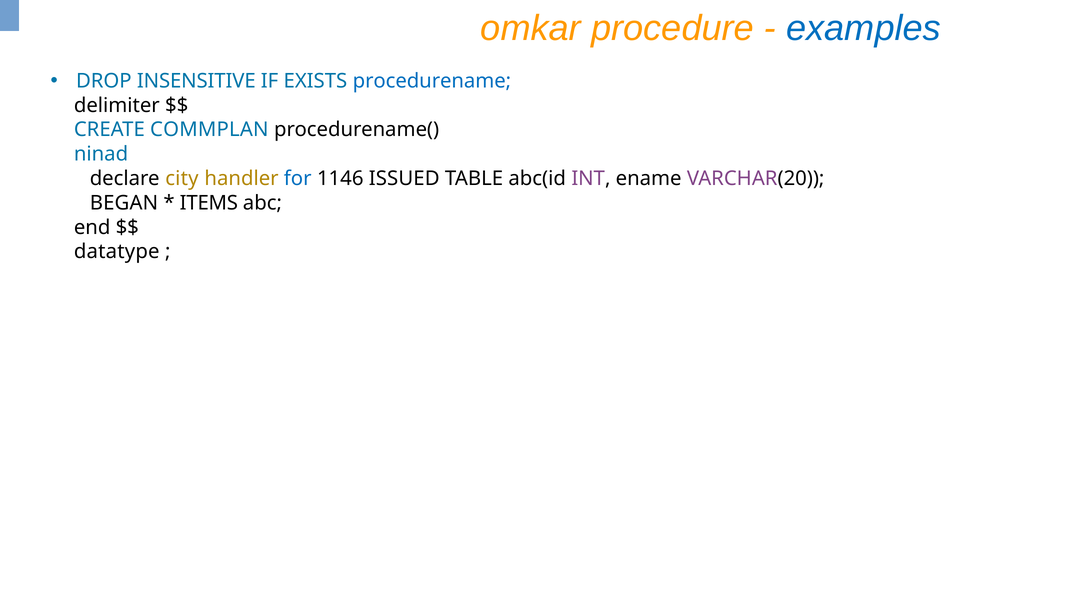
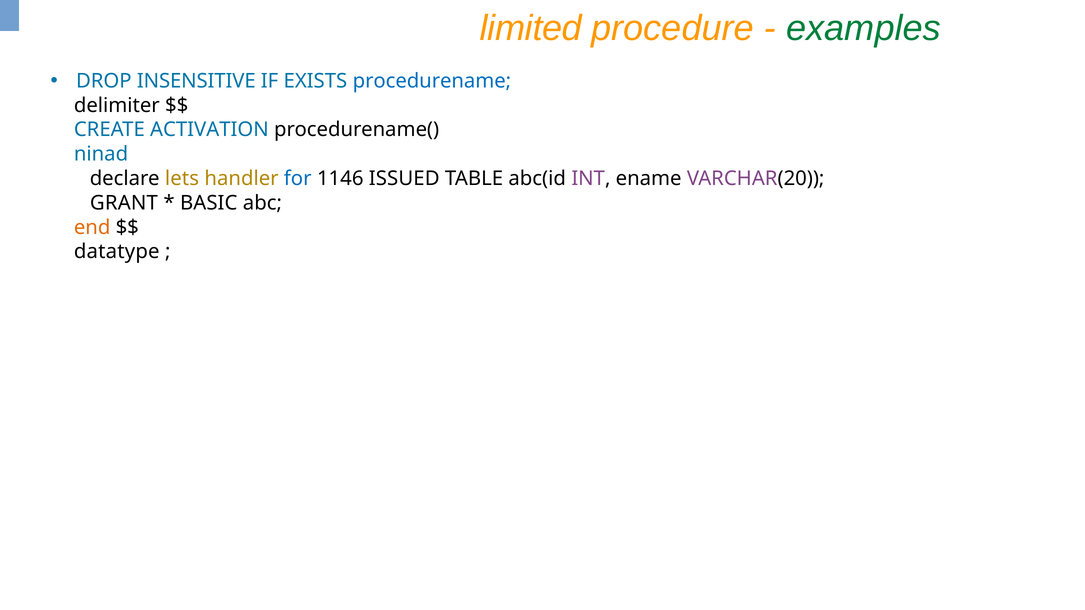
omkar: omkar -> limited (531, 28)
examples colour: blue -> green (863, 28)
COMMPLAN: COMMPLAN -> ACTIVATION (209, 130)
city: city -> lets (182, 179)
BEGAN: BEGAN -> GRANT (124, 203)
ITEMS: ITEMS -> BASIC (209, 203)
end colour: black -> orange (92, 227)
